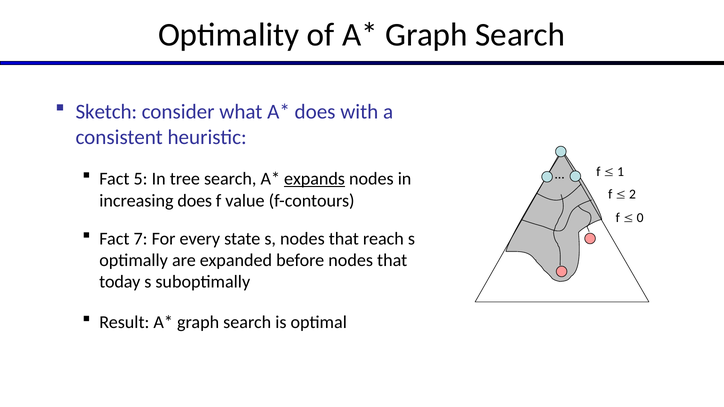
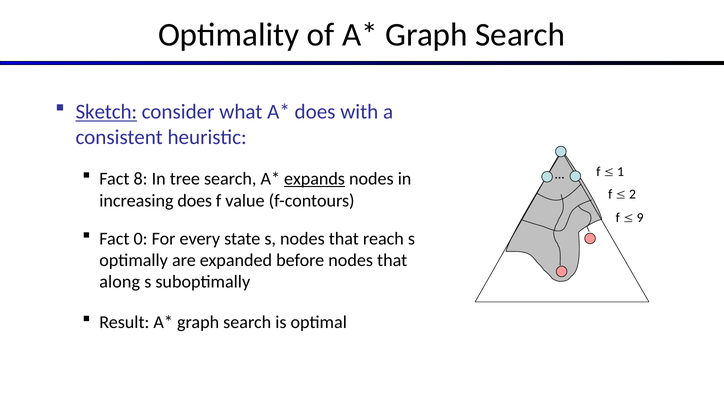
Sketch underline: none -> present (106, 112)
5: 5 -> 8 (141, 179)
0: 0 -> 9 (640, 218)
7: 7 -> 0 (141, 239)
today: today -> along (120, 282)
